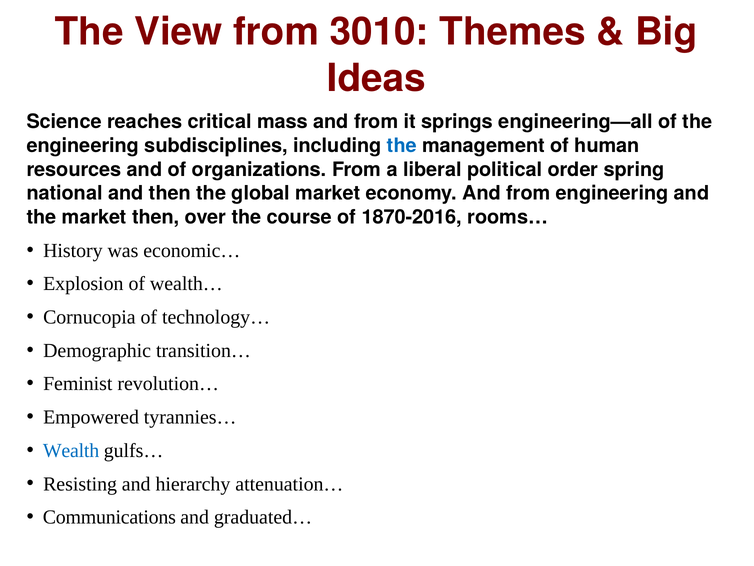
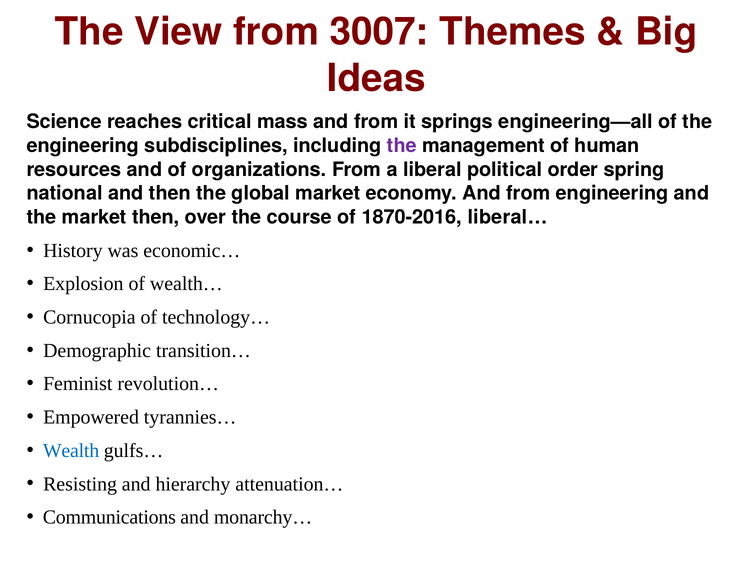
3010: 3010 -> 3007 (379, 32)
the colour: blue -> purple (402, 145)
rooms…: rooms… -> liberal… (508, 217)
graduated…: graduated… -> monarchy… (263, 517)
